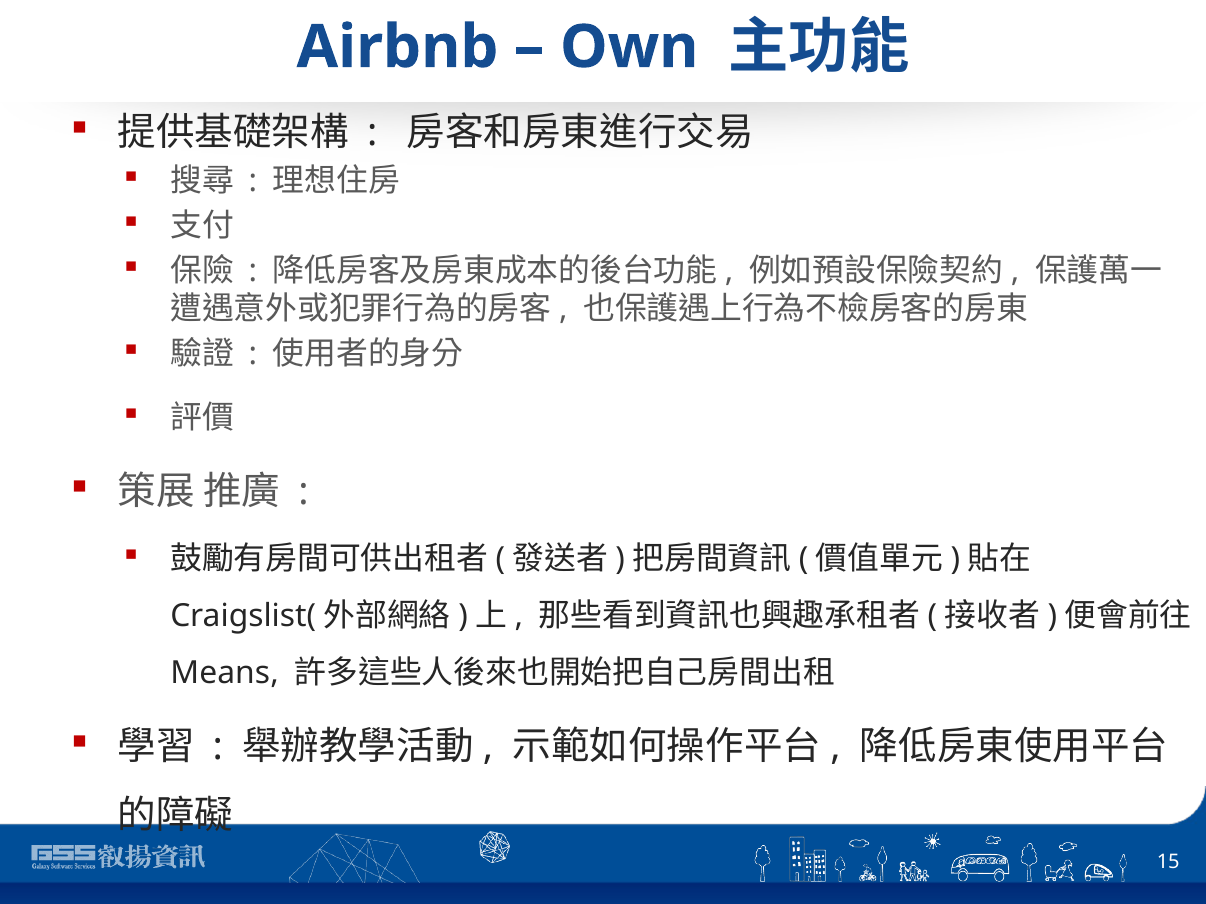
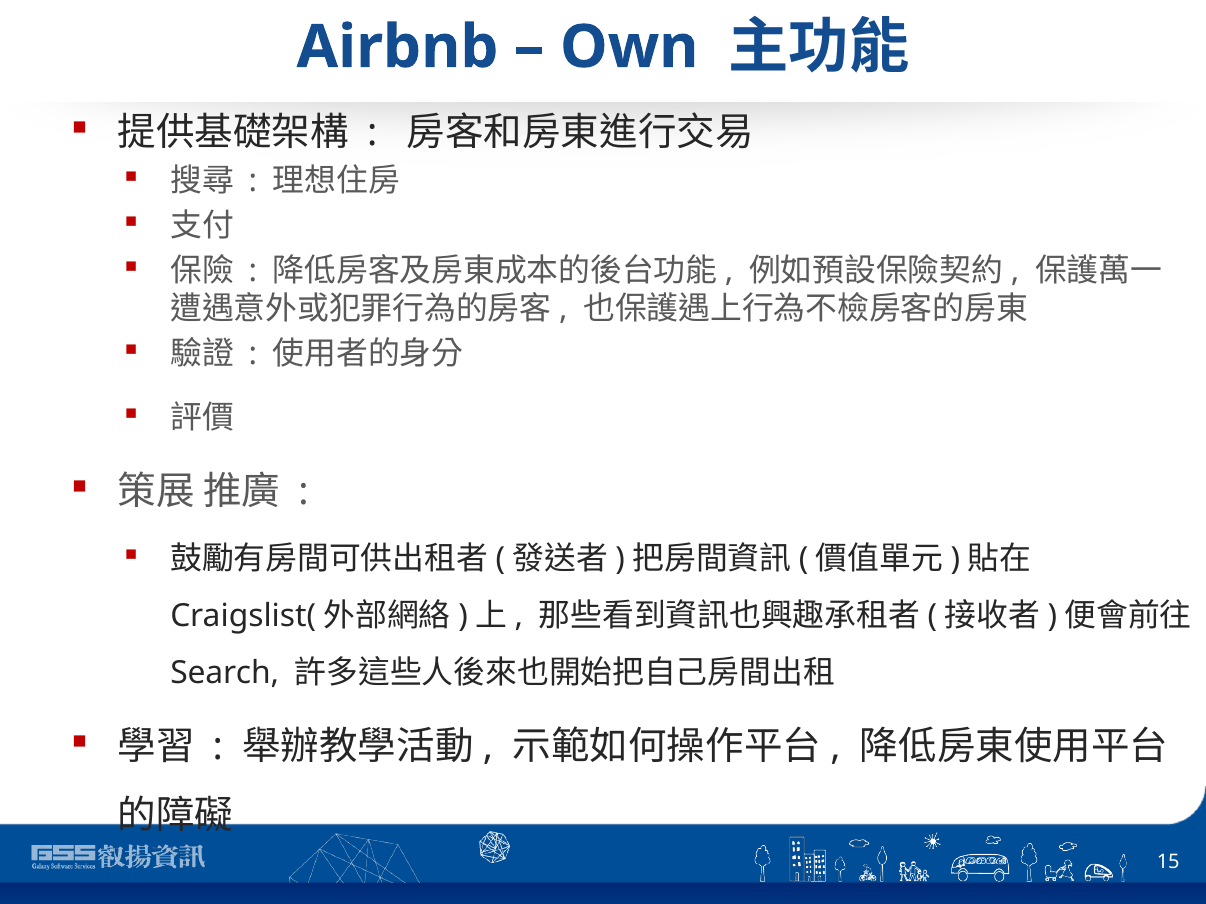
Means: Means -> Search (225, 674)
